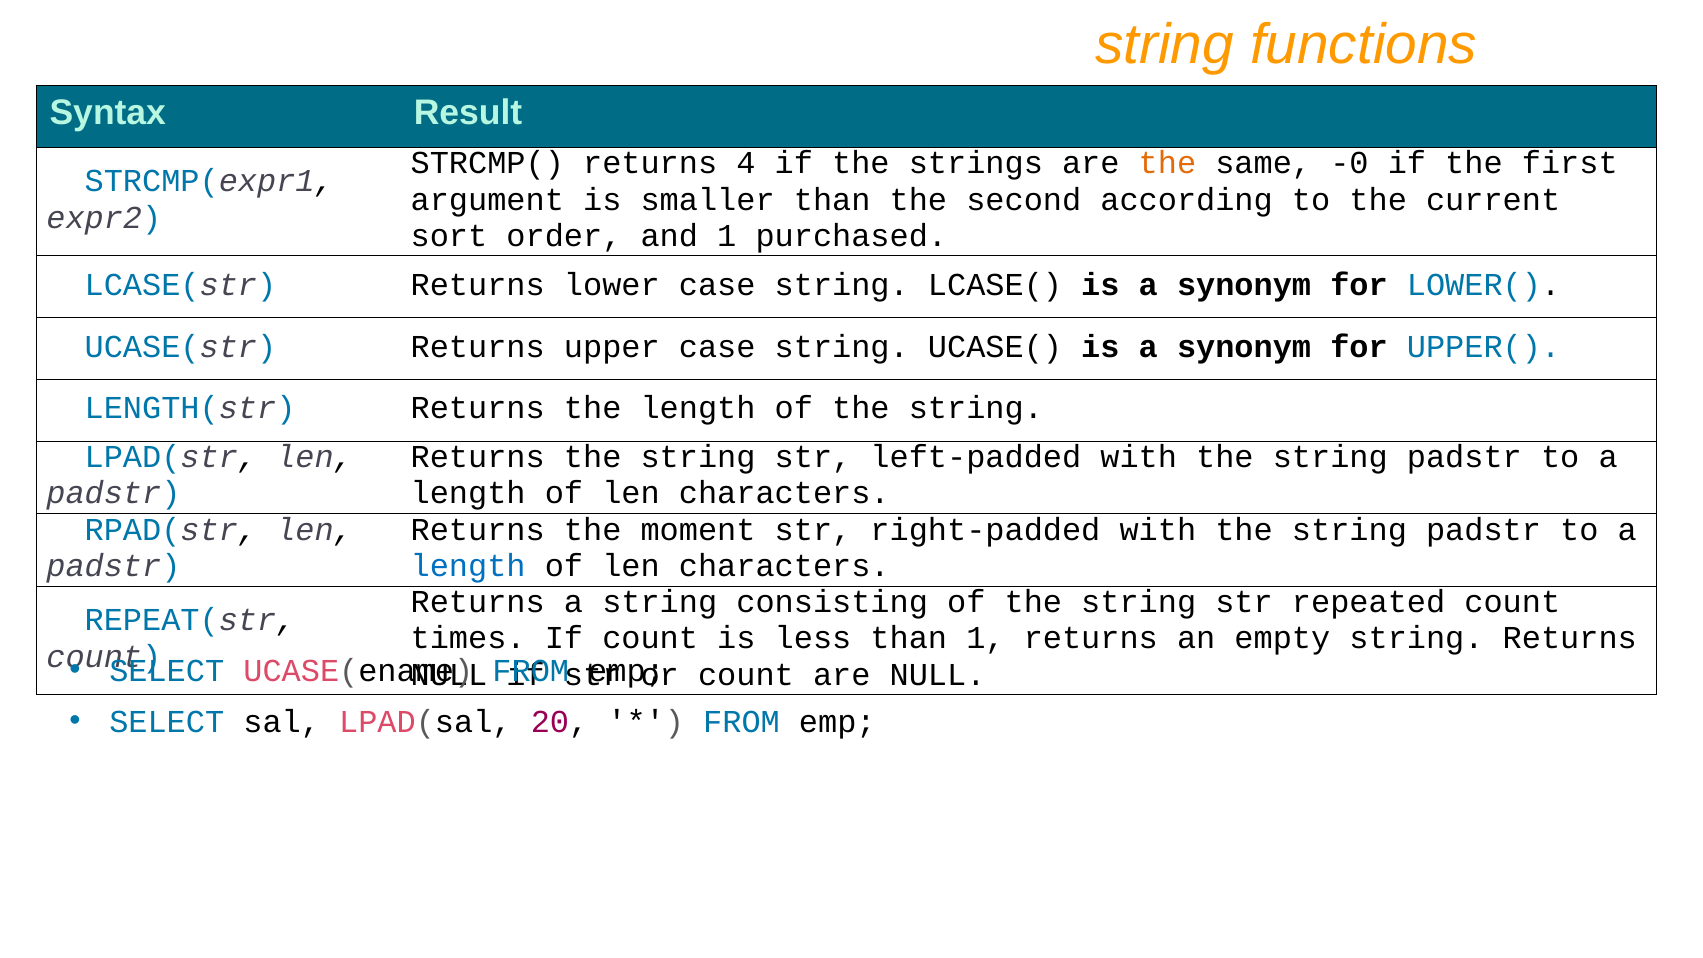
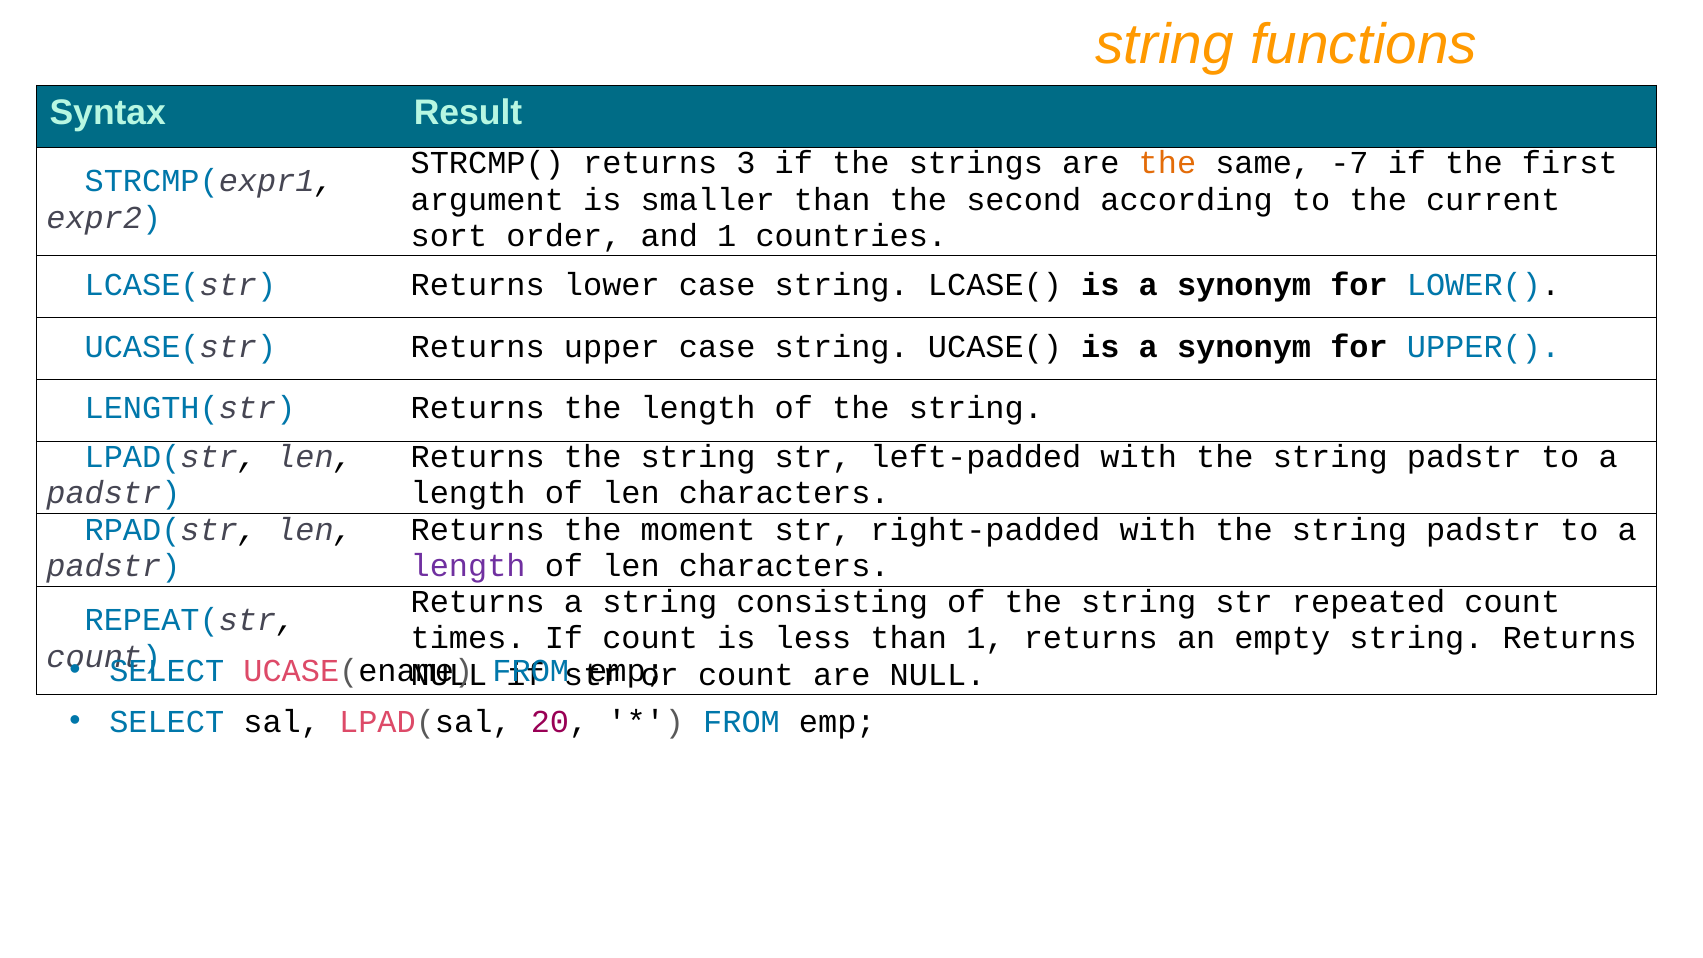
4: 4 -> 3 (746, 163)
-0: -0 -> -7 (1349, 163)
purchased: purchased -> countries (851, 236)
length colour: blue -> purple (468, 566)
